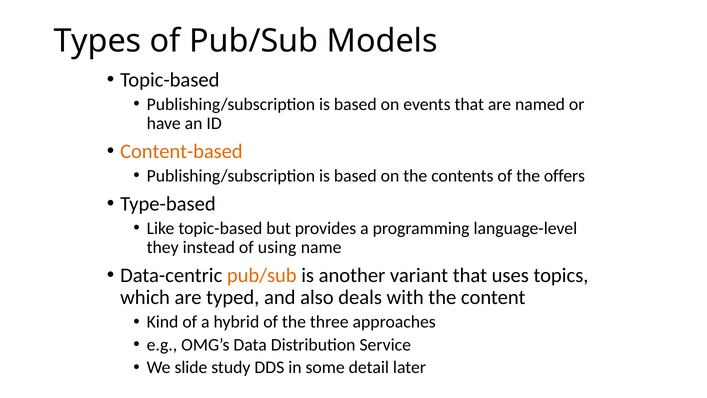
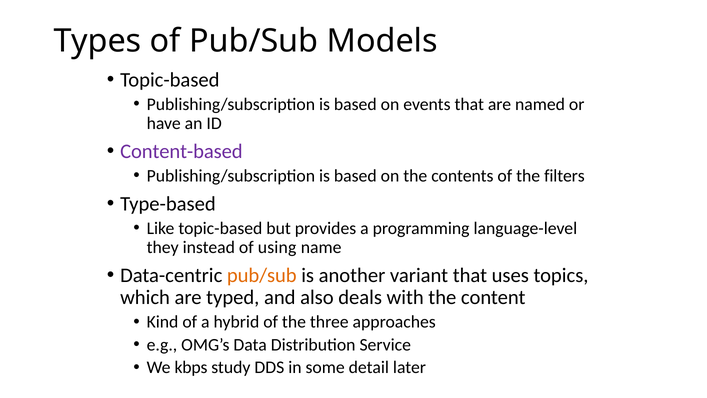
Content-based colour: orange -> purple (181, 151)
offers: offers -> filters (564, 176)
slide: slide -> kbps (191, 367)
